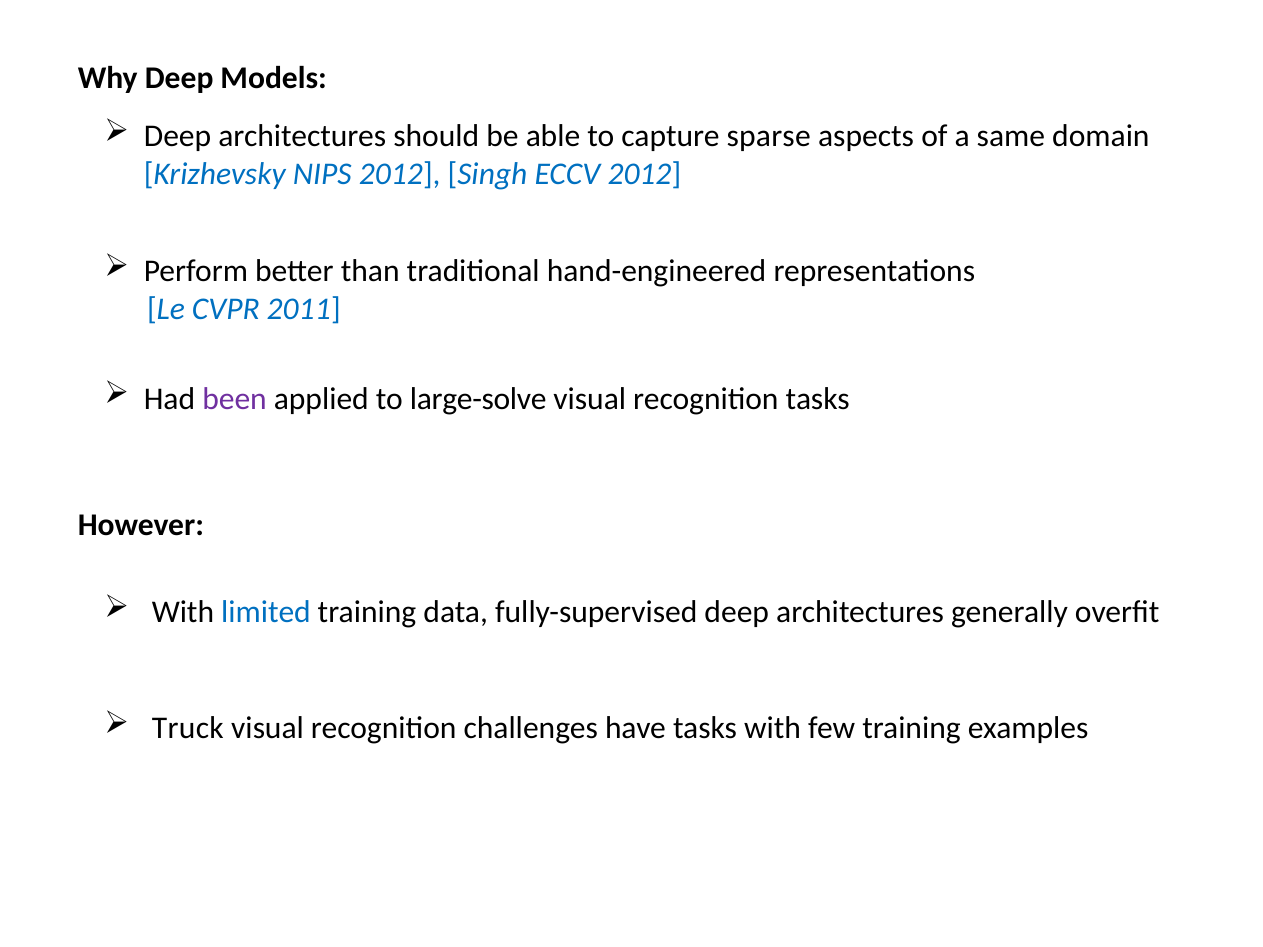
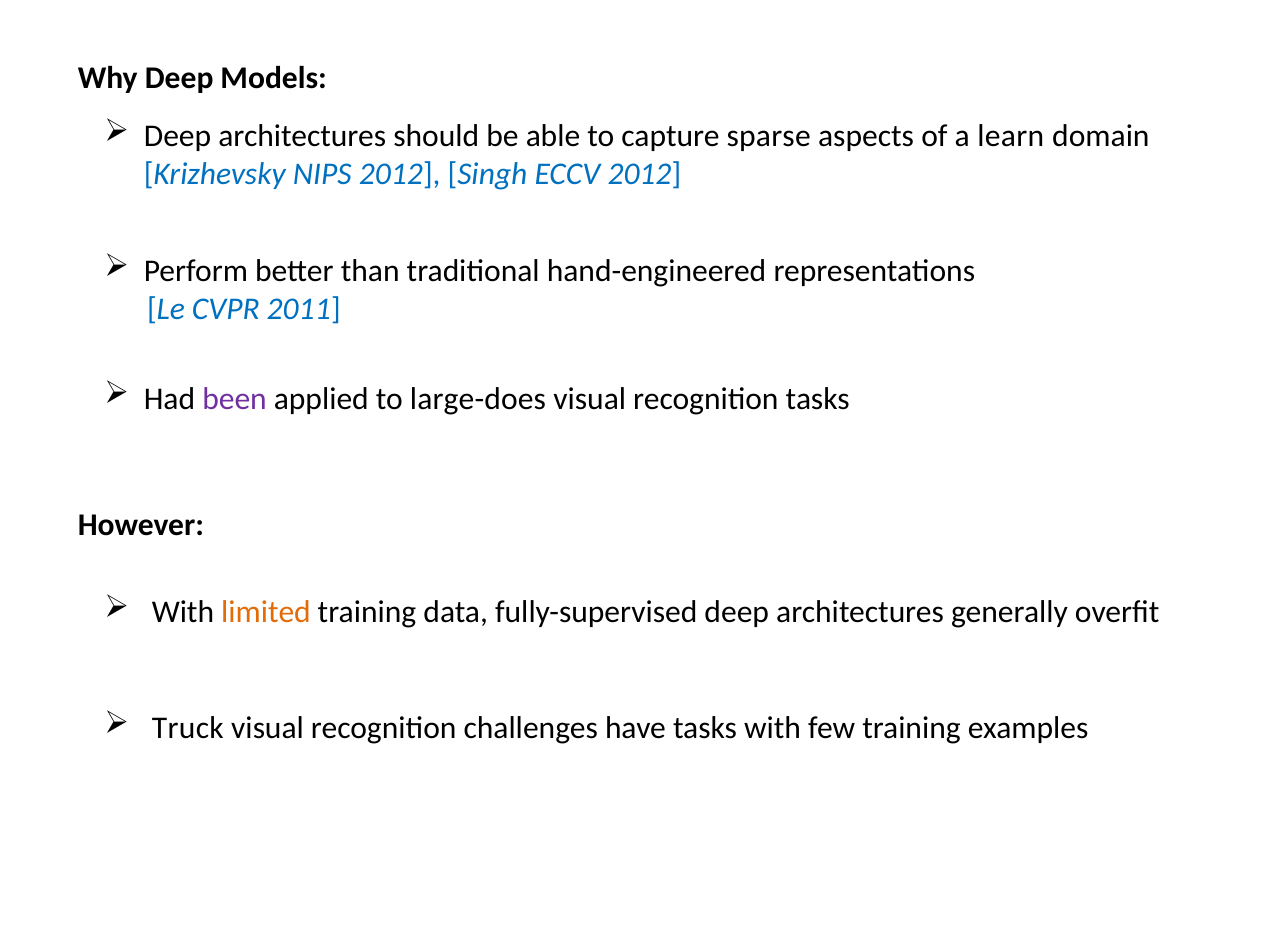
same: same -> learn (1011, 136)
large-solve: large-solve -> large-does (478, 399)
limited colour: blue -> orange (266, 613)
